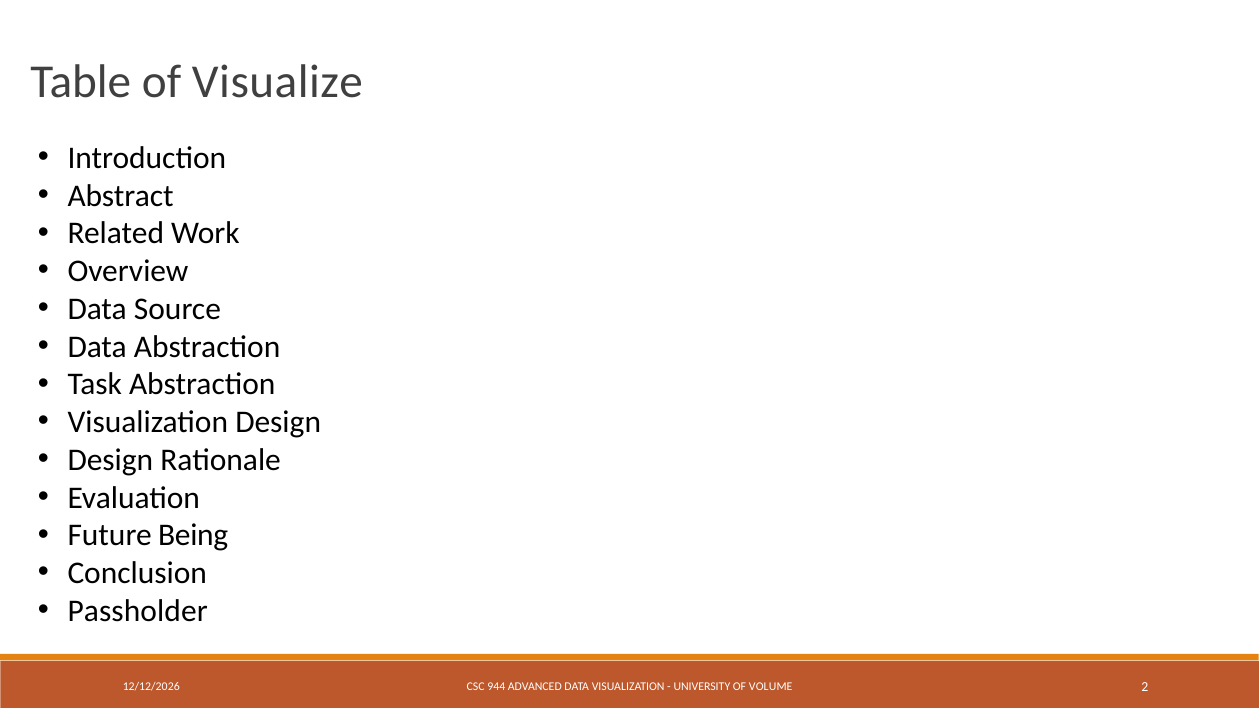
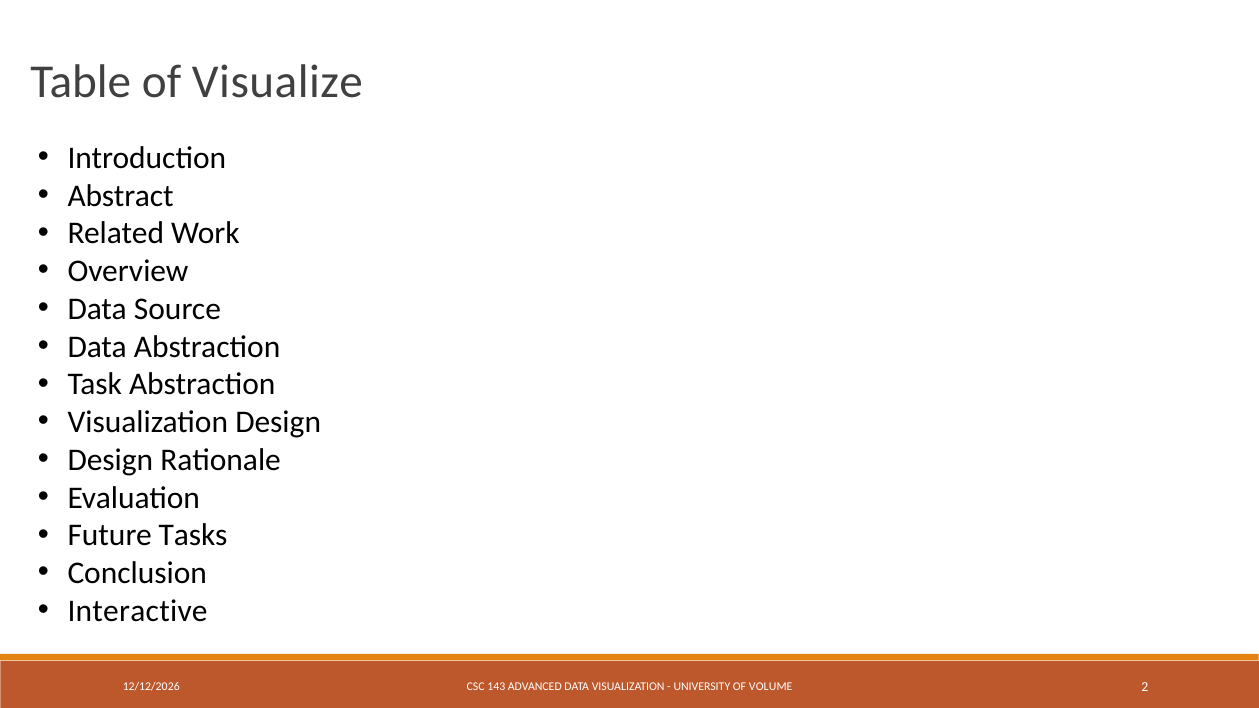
Being: Being -> Tasks (193, 536)
Passholder: Passholder -> Interactive (138, 611)
944: 944 -> 143 (496, 687)
